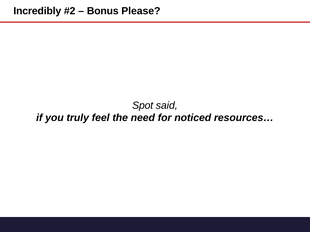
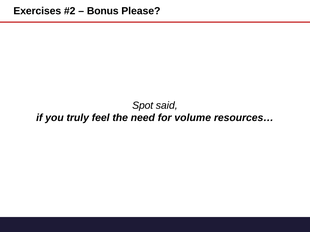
Incredibly: Incredibly -> Exercises (37, 11)
noticed: noticed -> volume (193, 118)
